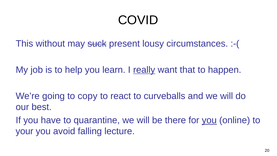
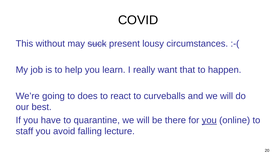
really underline: present -> none (144, 70)
copy: copy -> does (88, 96)
your: your -> staff (24, 131)
